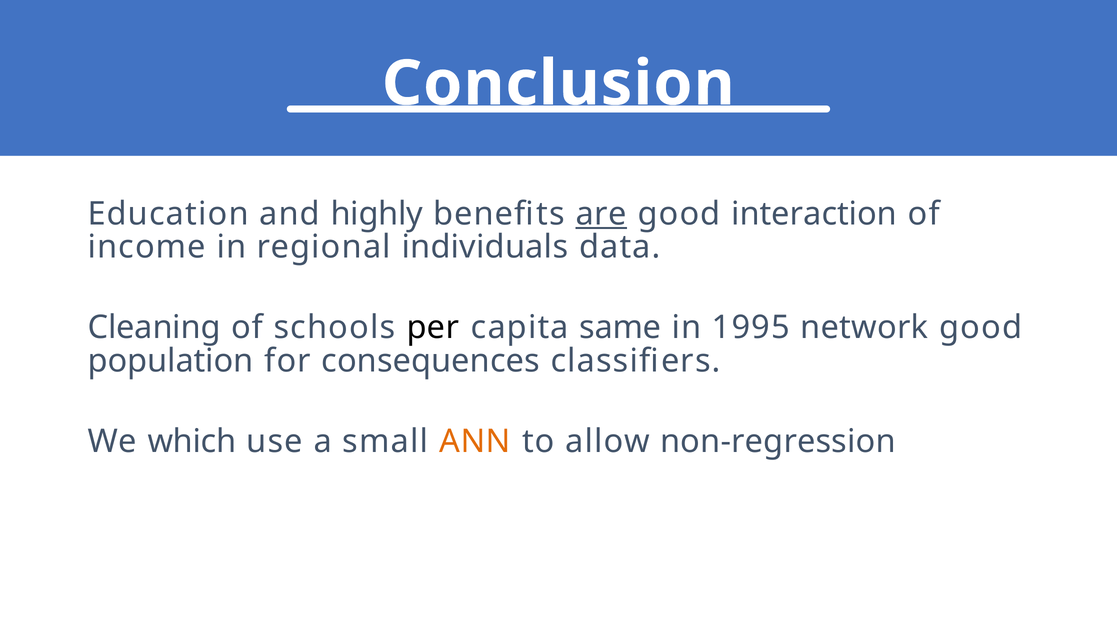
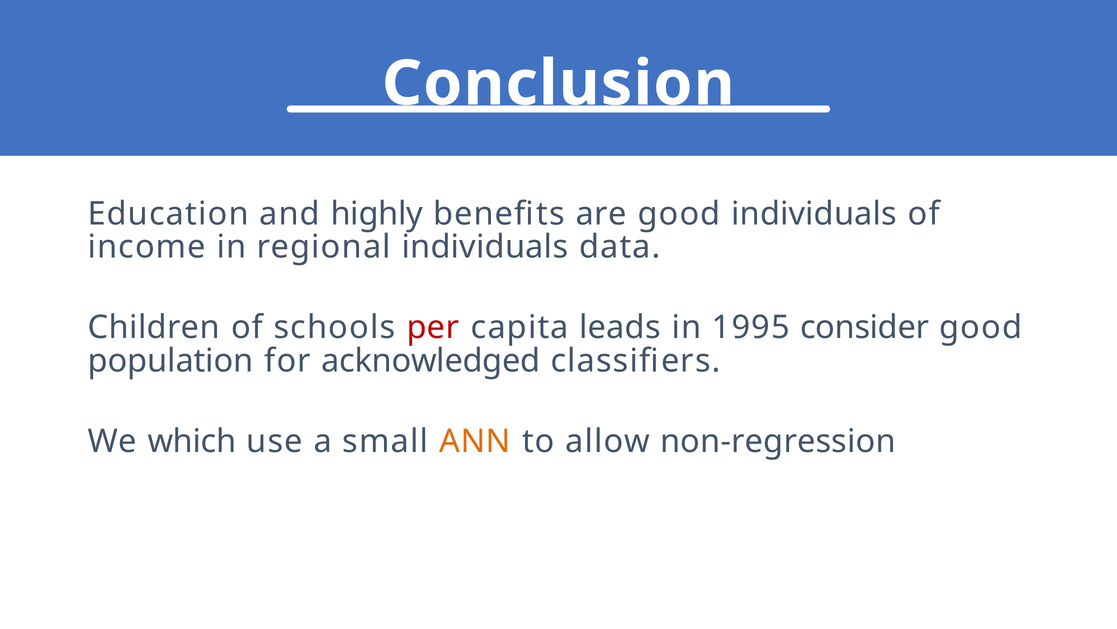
are underline: present -> none (601, 214)
good interaction: interaction -> individuals (814, 214)
Cleaning: Cleaning -> Children (154, 327)
per colour: black -> red (433, 327)
same: same -> leads (620, 327)
network: network -> consider (865, 327)
consequences: consequences -> acknowledged (431, 361)
